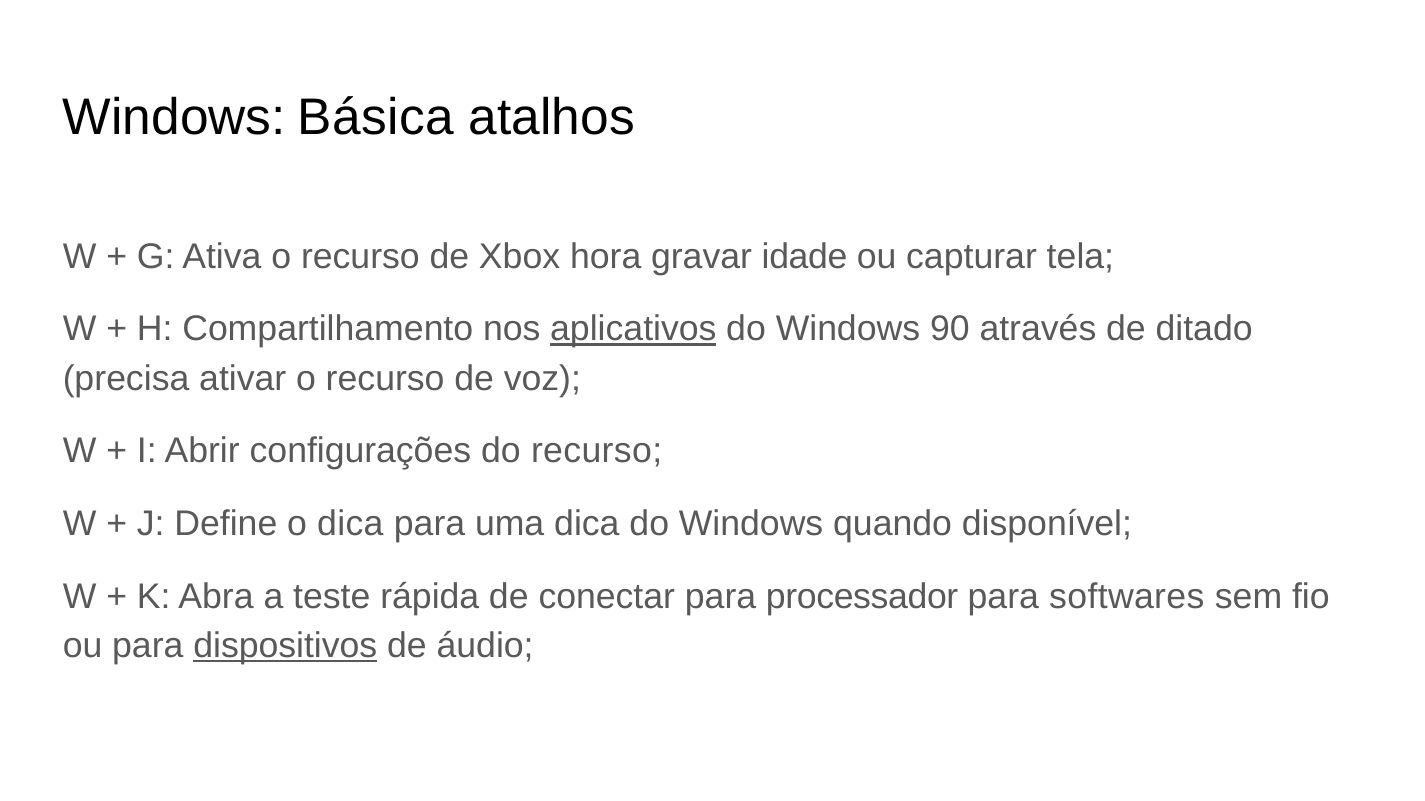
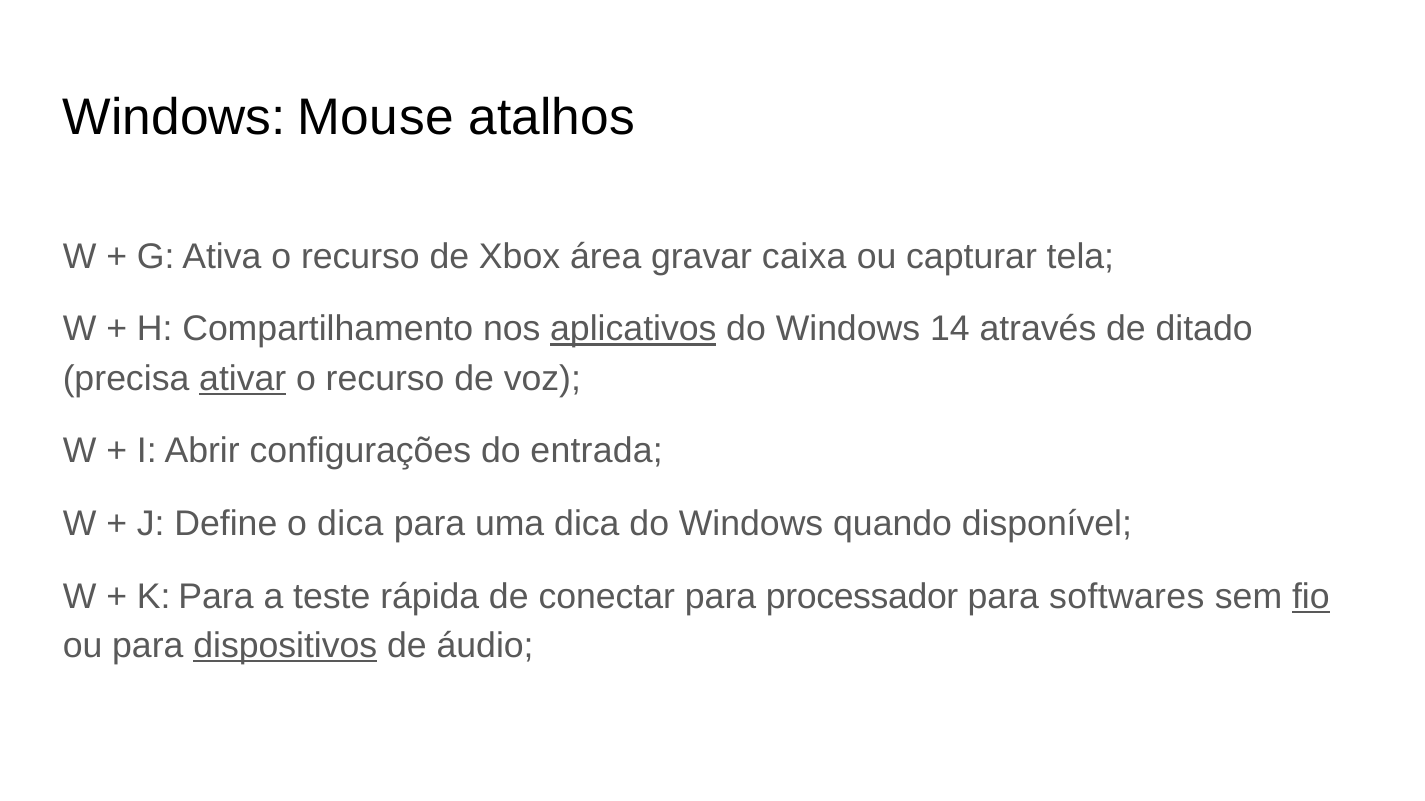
Básica: Básica -> Mouse (376, 118)
hora: hora -> área (606, 257)
idade: idade -> caixa (804, 257)
90: 90 -> 14 (950, 329)
ativar underline: none -> present (243, 379)
do recurso: recurso -> entrada (597, 451)
K Abra: Abra -> Para (216, 597)
fio underline: none -> present (1311, 597)
